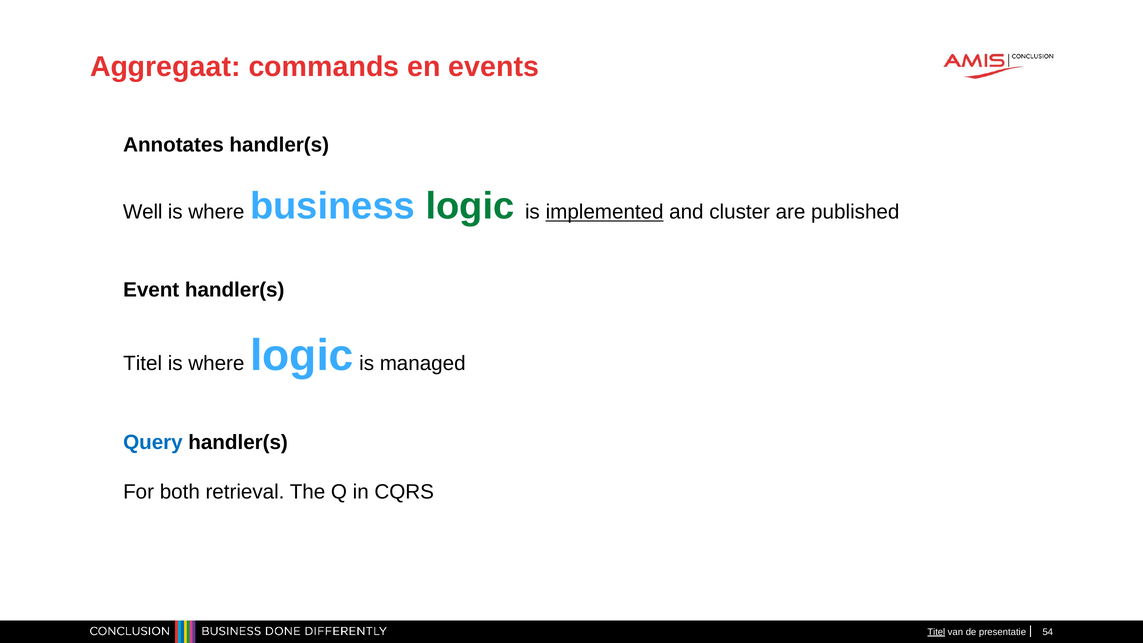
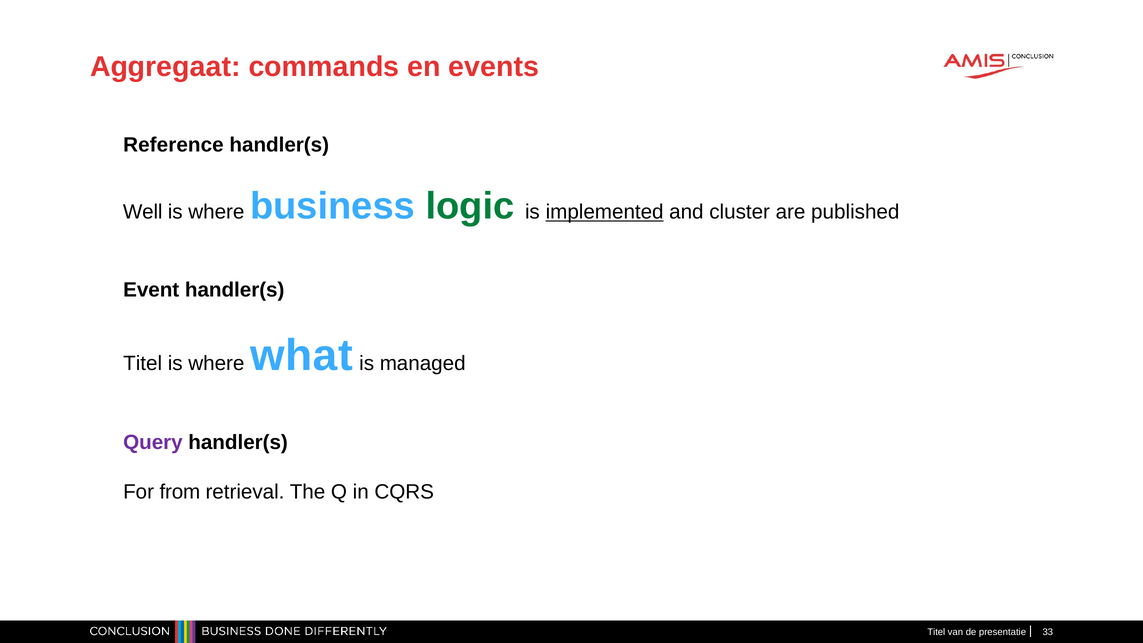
Annotates: Annotates -> Reference (173, 145)
where logic: logic -> what (302, 355)
Query colour: blue -> purple (153, 442)
both: both -> from (180, 492)
Titel underline: present -> none (936, 632)
54: 54 -> 33 (1048, 632)
